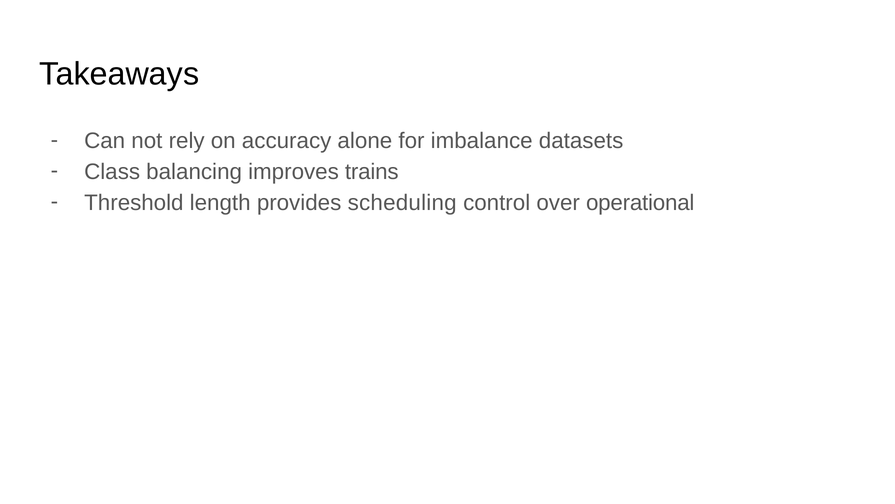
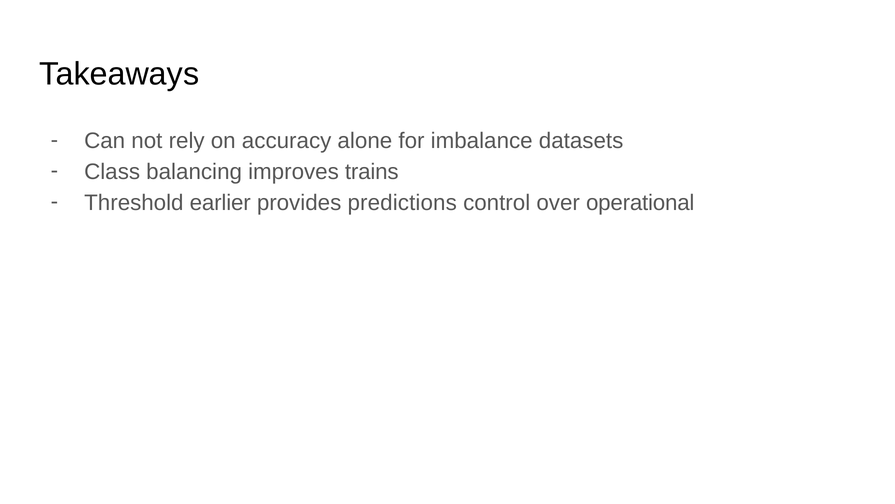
length: length -> earlier (220, 202)
scheduling: scheduling -> predictions (402, 202)
